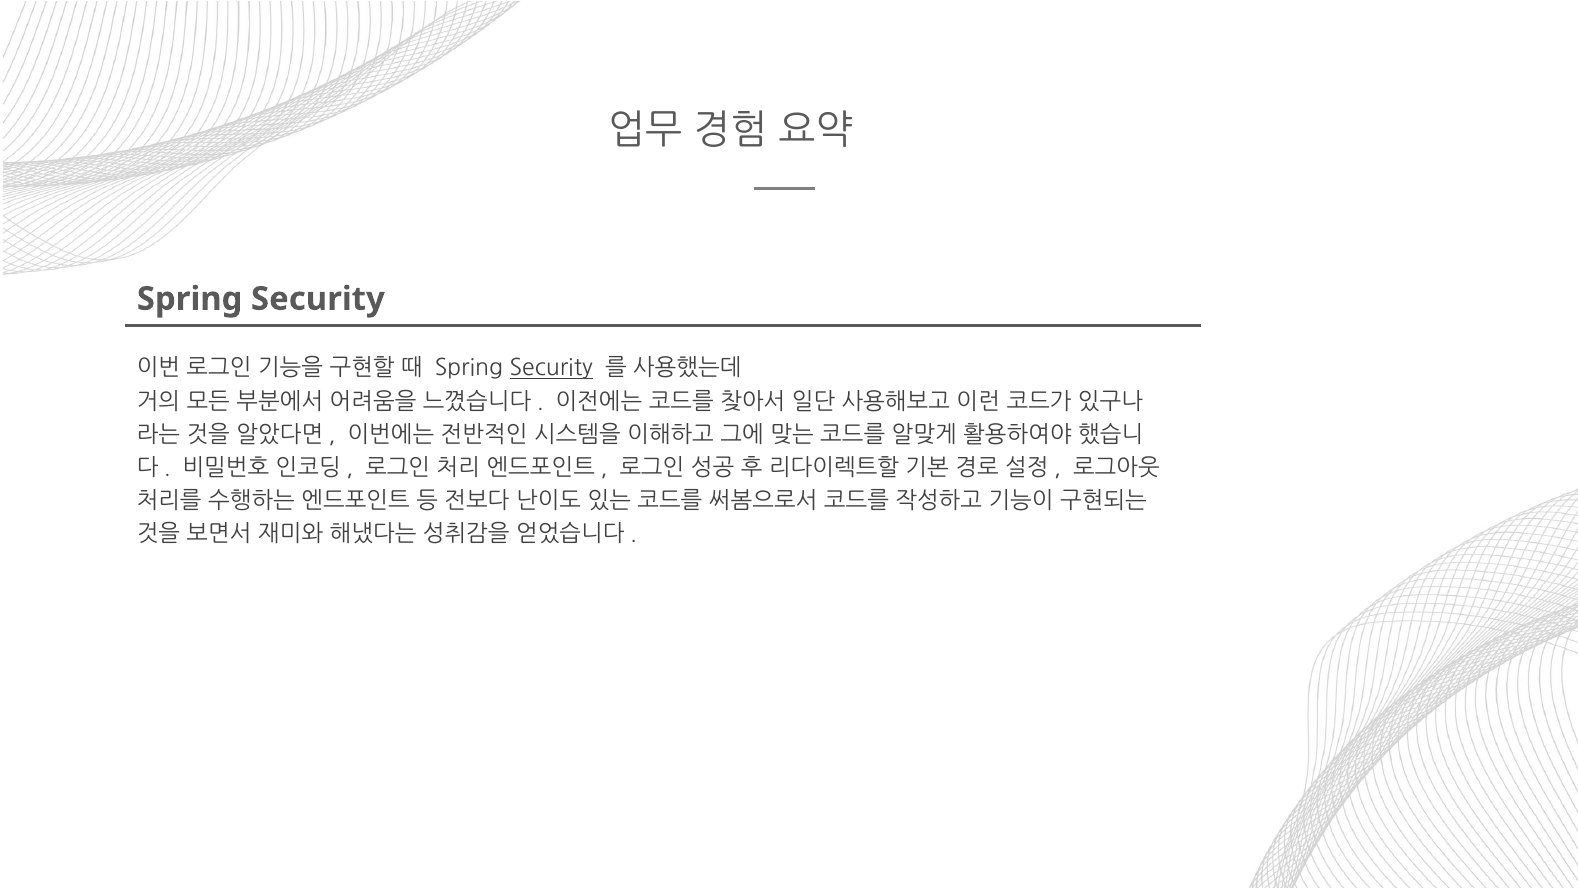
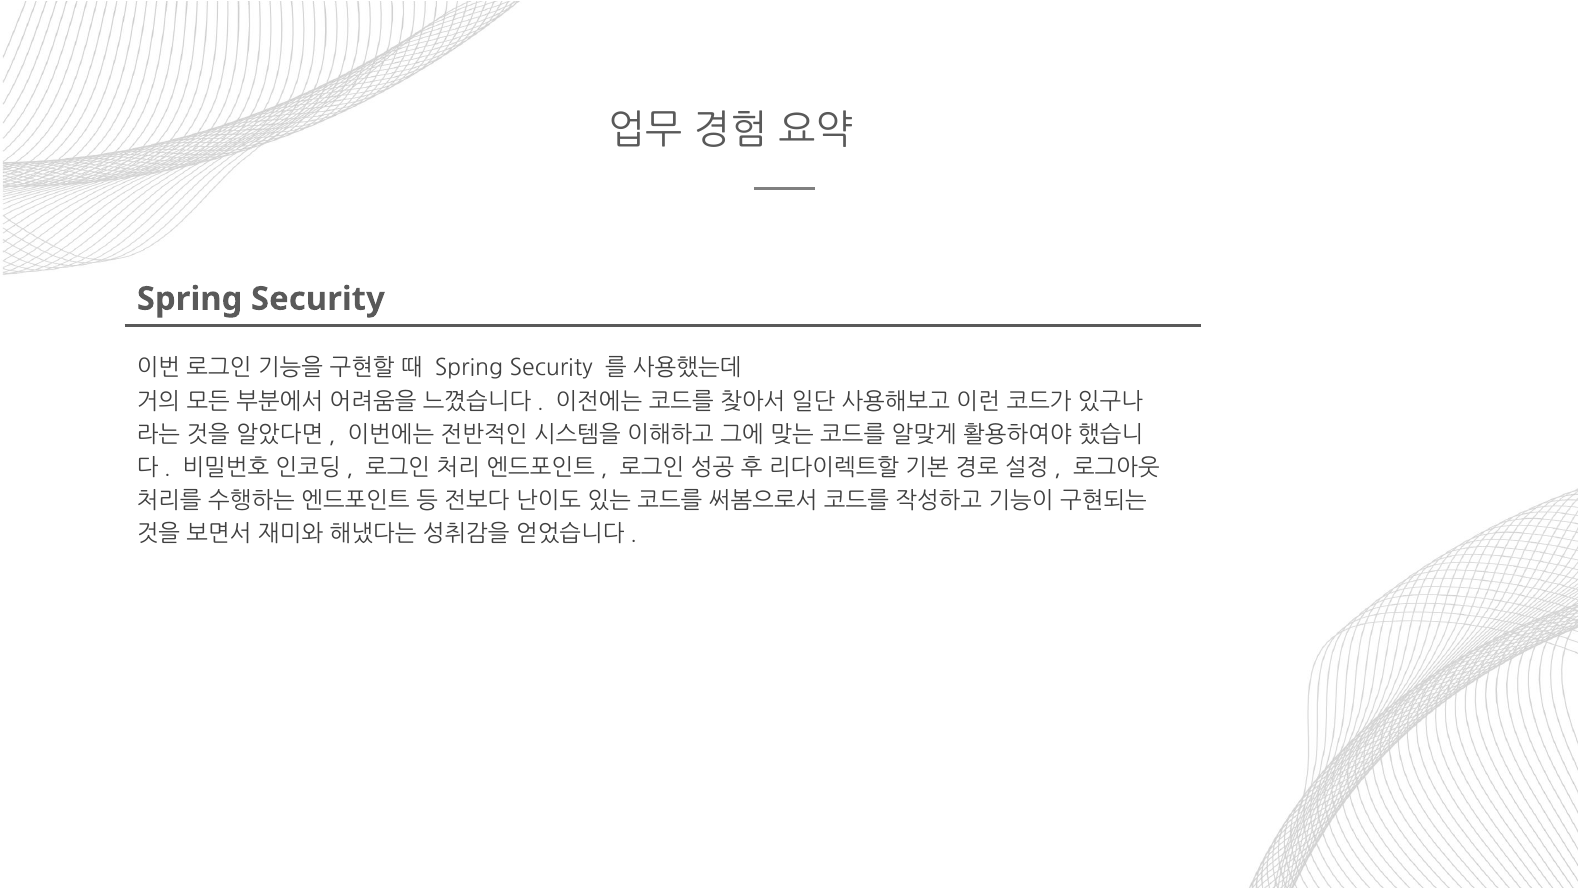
Security underline: present -> none (551, 368)
